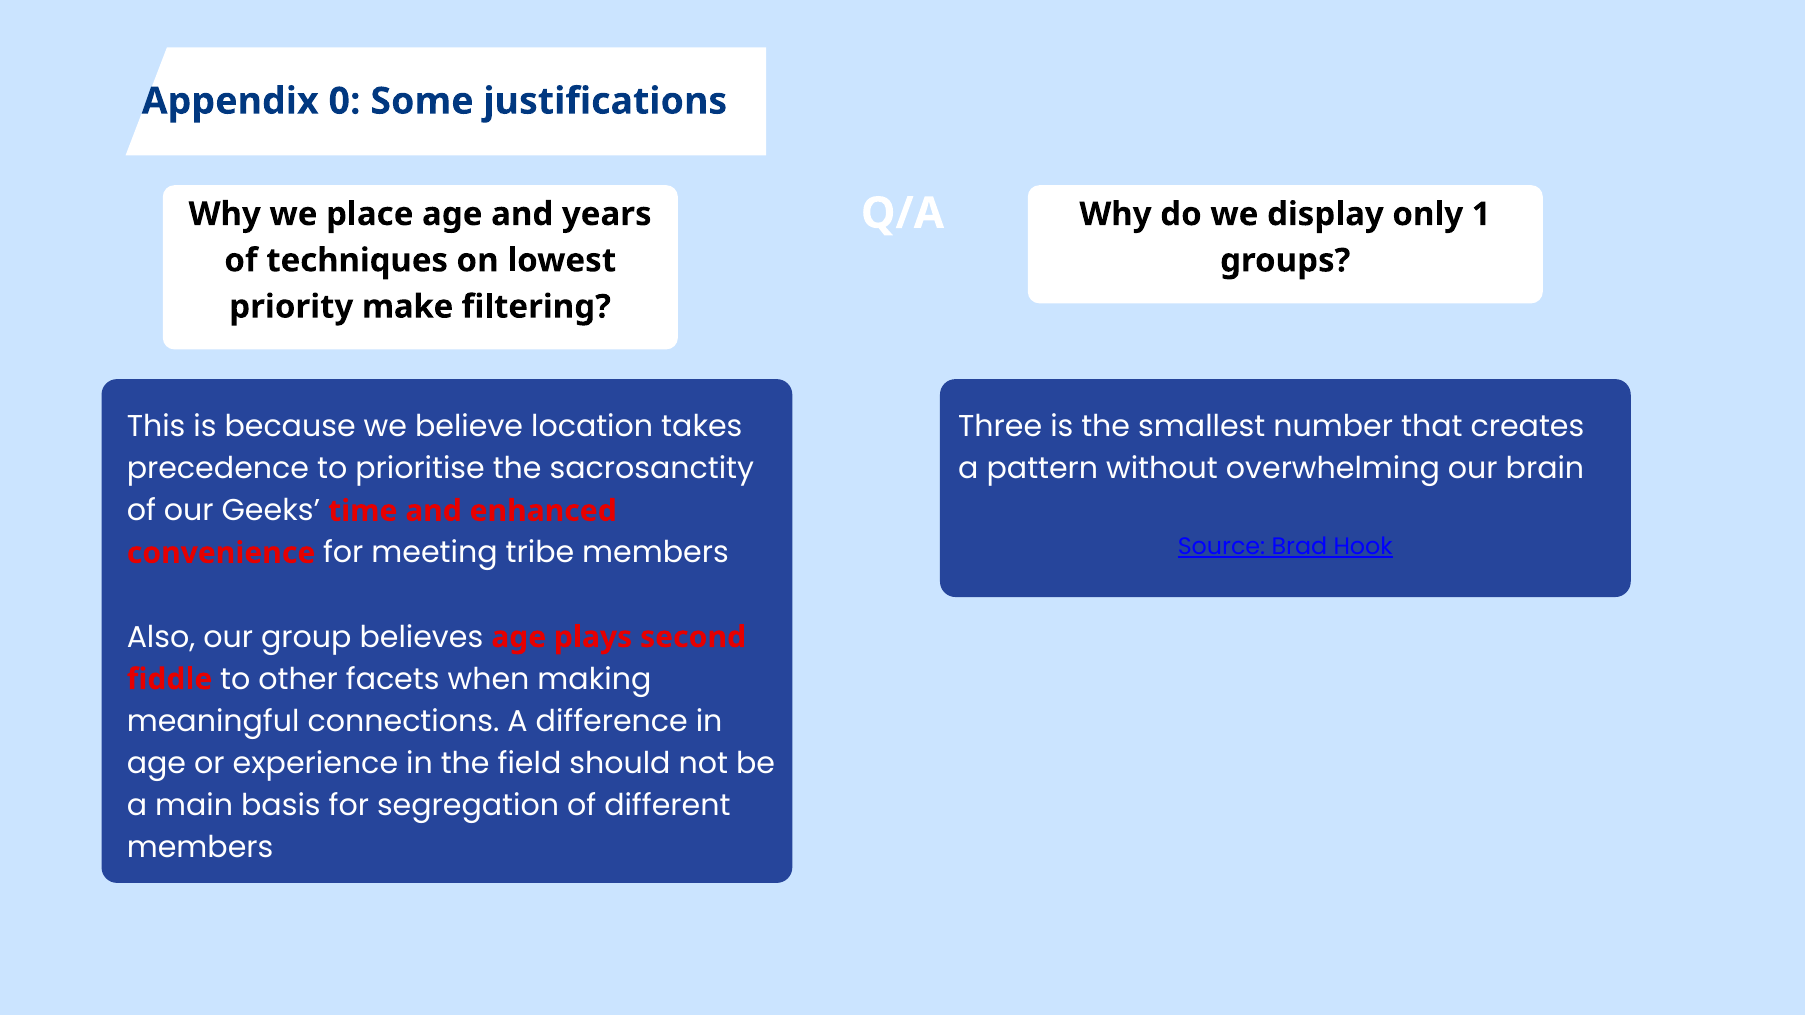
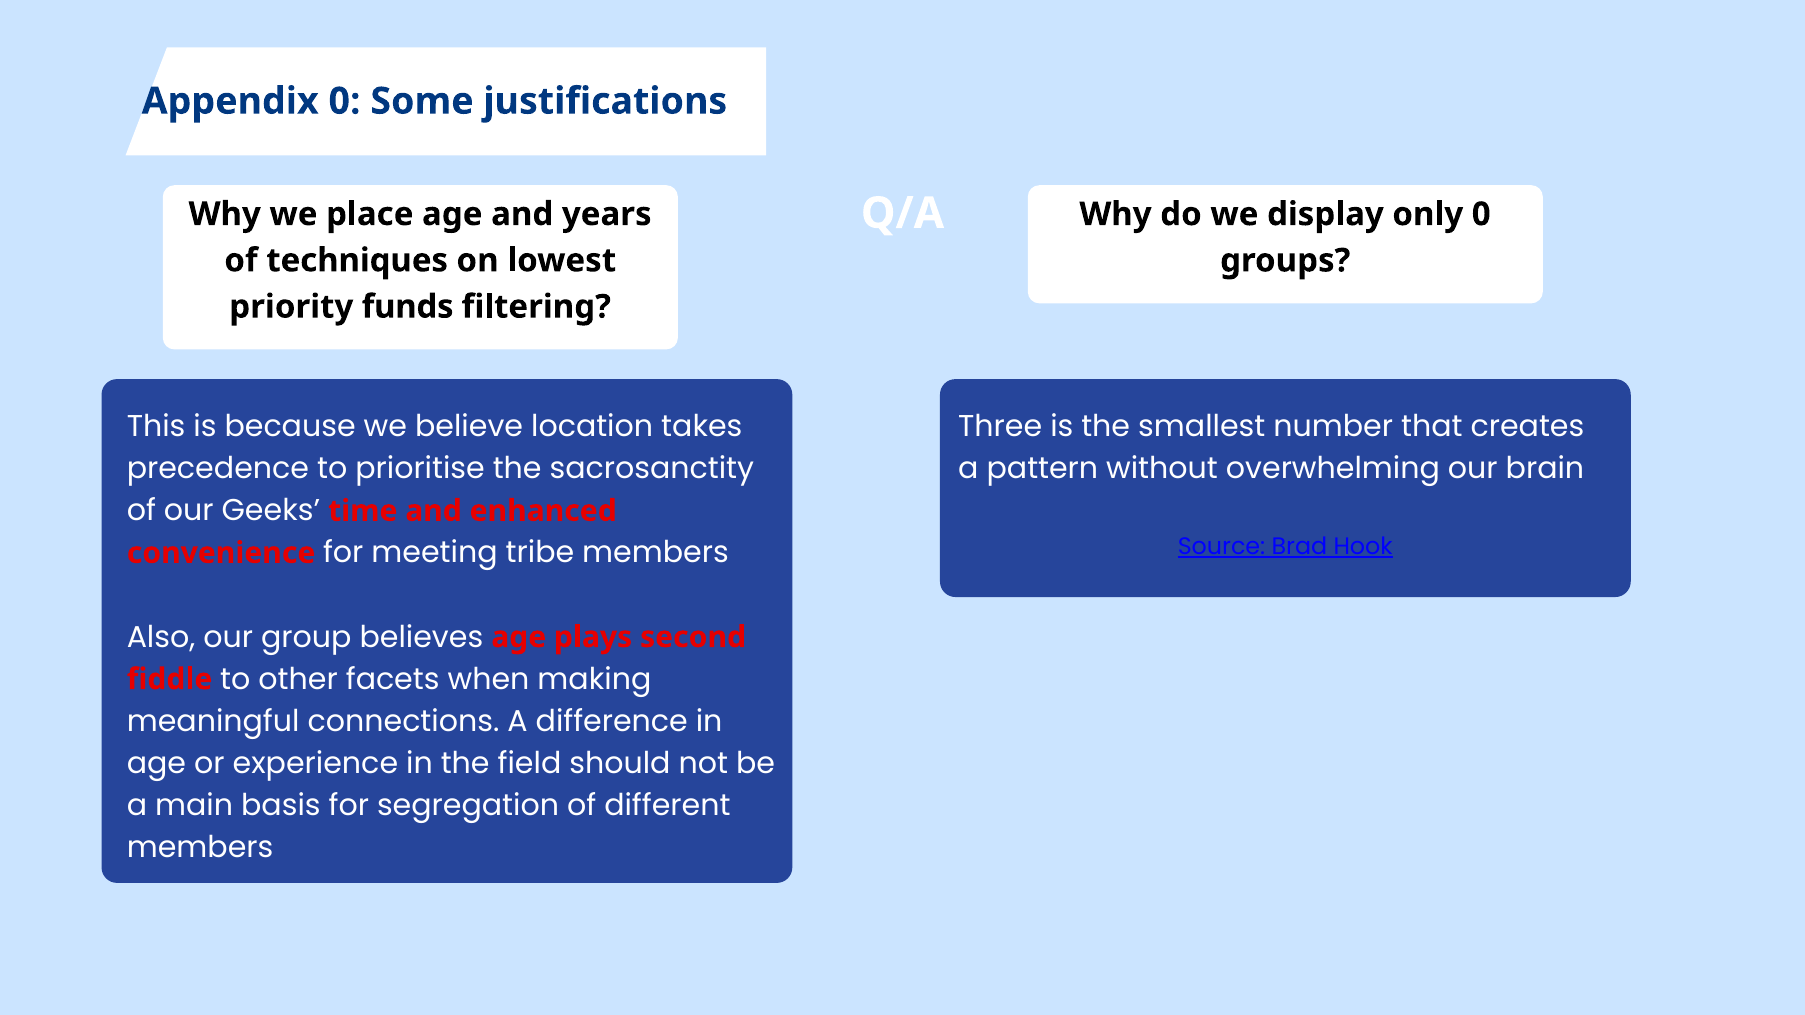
only 1: 1 -> 0 (1481, 214)
make: make -> funds (408, 307)
